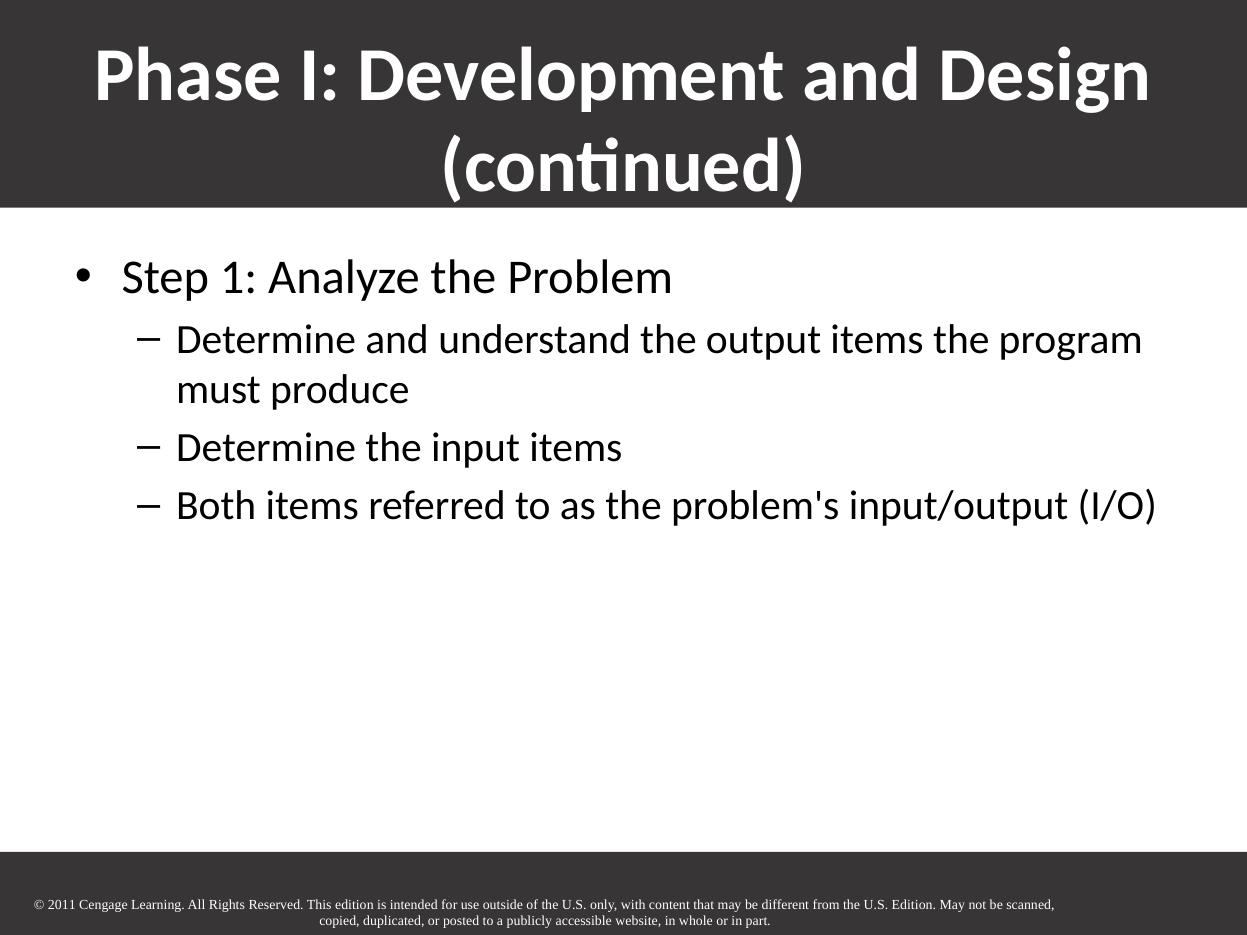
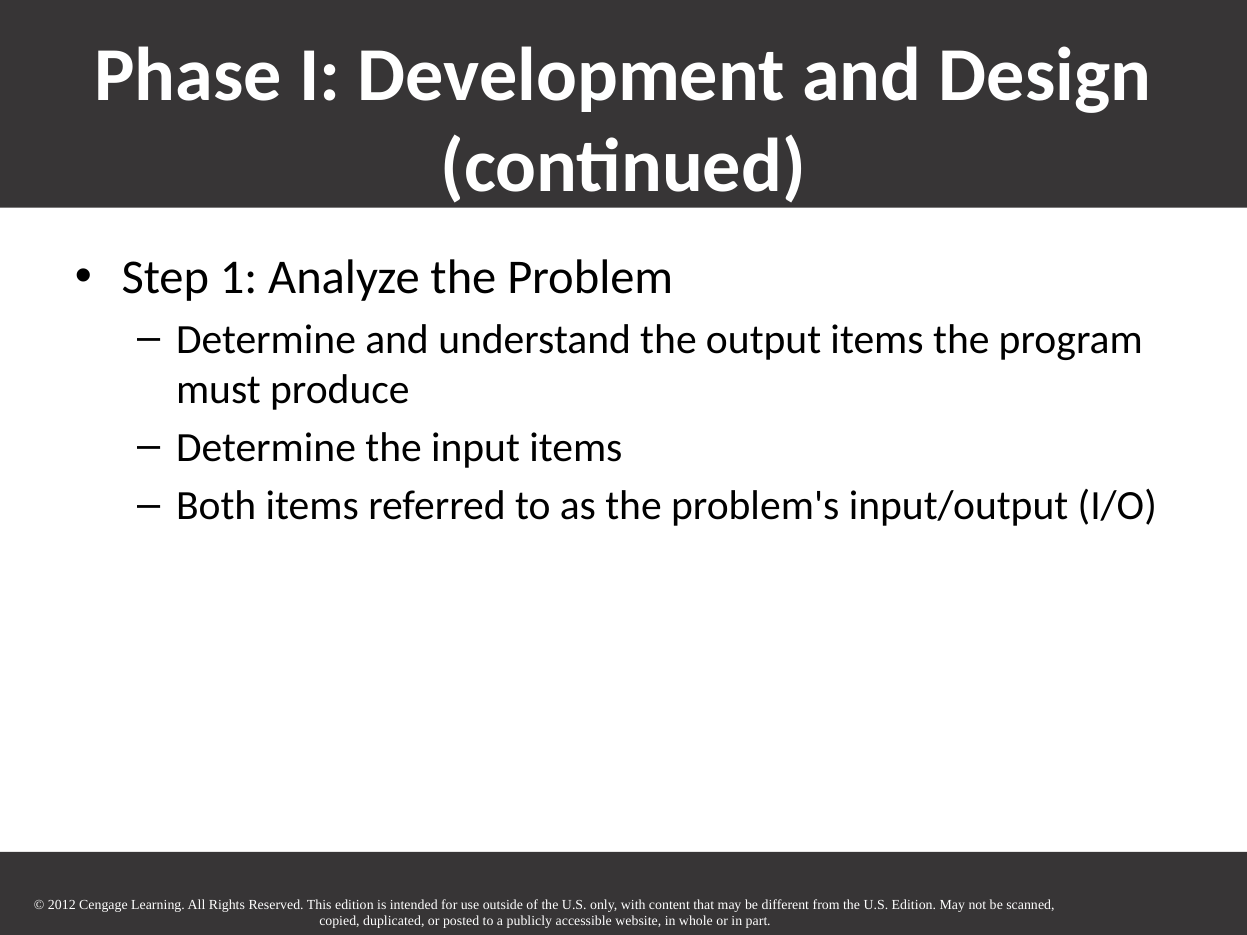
2011: 2011 -> 2012 (62, 905)
